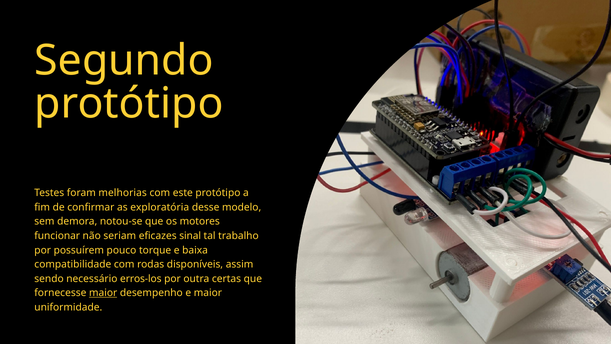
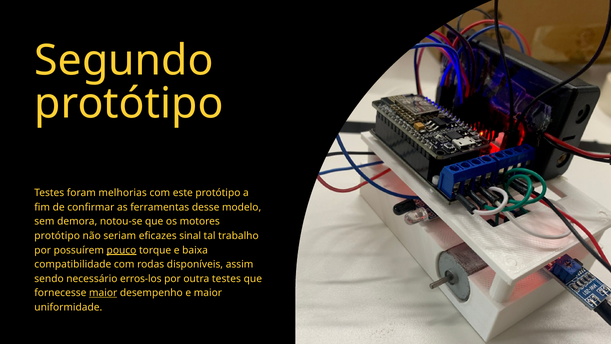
exploratória: exploratória -> ferramentas (160, 207)
funcionar: funcionar -> protótipo (57, 236)
pouco underline: none -> present (122, 250)
outra certas: certas -> testes (226, 278)
